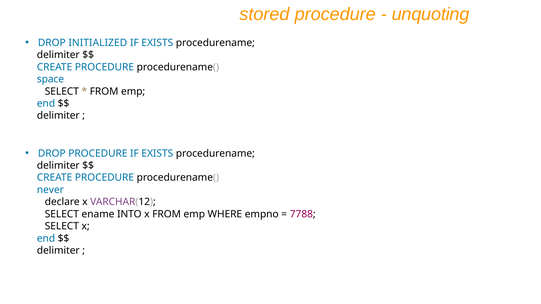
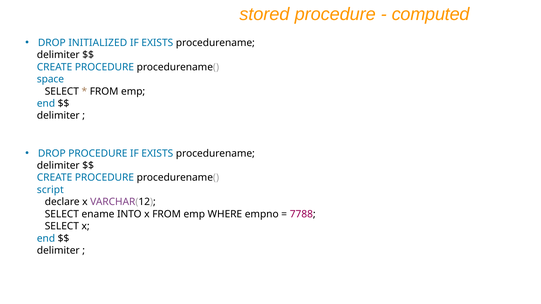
unquoting: unquoting -> computed (431, 14)
never: never -> script (50, 190)
